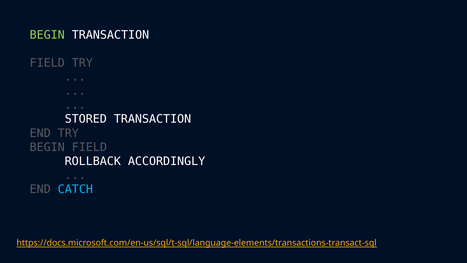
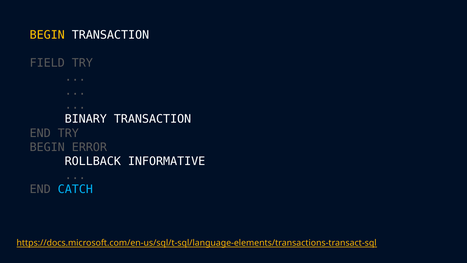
BEGIN colour: light green -> yellow (47, 35)
STORED: STORED -> BINARY (86, 119)
BEGIN FIELD: FIELD -> ERROR (89, 147)
ACCORDINGLY: ACCORDINGLY -> INFORMATIVE (167, 161)
